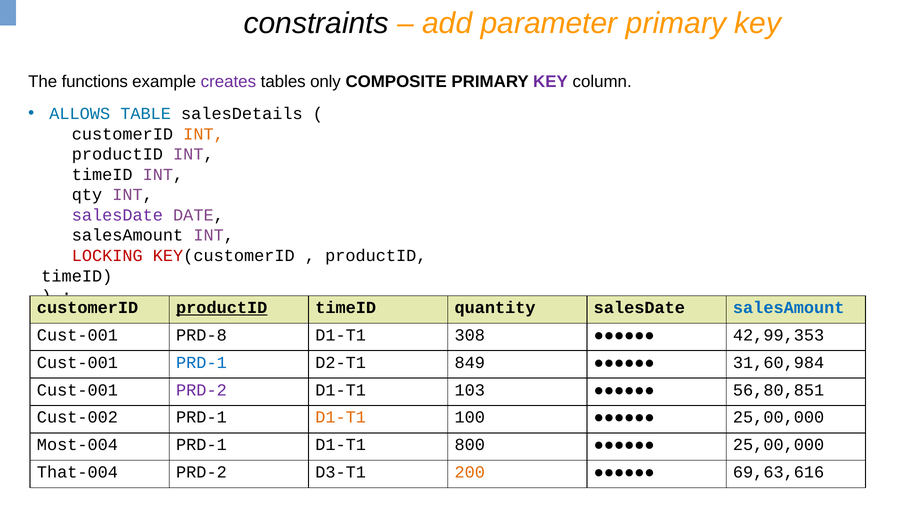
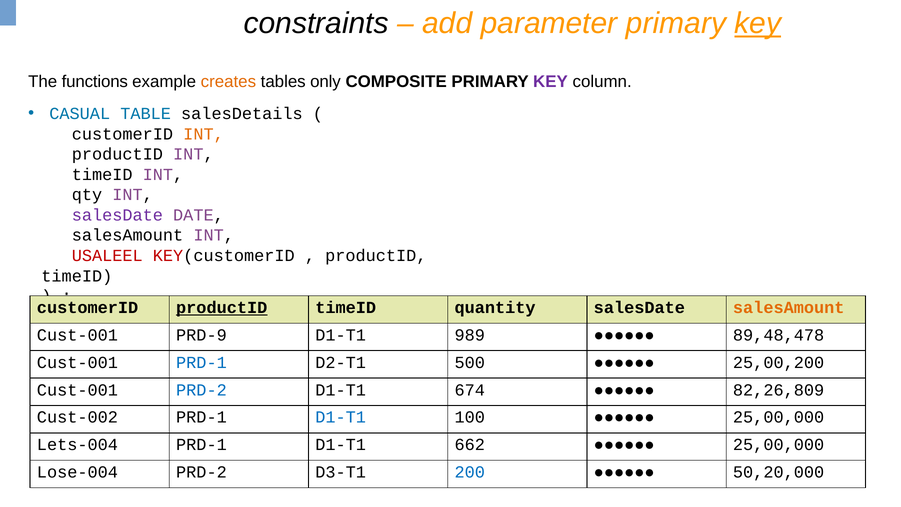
key underline: none -> present (758, 23)
creates colour: purple -> orange (228, 82)
ALLOWS: ALLOWS -> CASUAL (80, 114)
LOCKING: LOCKING -> USALEEL (107, 256)
salesAmount colour: blue -> orange (789, 308)
PRD-8: PRD-8 -> PRD-9 (201, 335)
308: 308 -> 989 (470, 335)
42,99,353: 42,99,353 -> 89,48,478 (779, 335)
849: 849 -> 500 (470, 362)
31,60,984: 31,60,984 -> 25,00,200 (779, 362)
PRD-2 colour: purple -> blue (201, 390)
103: 103 -> 674 (470, 390)
56,80,851: 56,80,851 -> 82,26,809 (779, 390)
D1-T1 colour: orange -> blue (341, 417)
Most-004: Most-004 -> Lets-004 (77, 445)
800: 800 -> 662 (470, 445)
That-004: That-004 -> Lose-004 (77, 472)
200 colour: orange -> blue (470, 472)
69,63,616: 69,63,616 -> 50,20,000 (779, 472)
